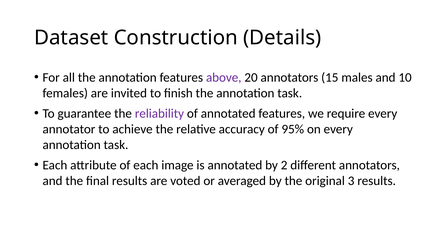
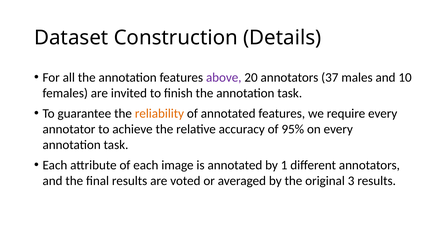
15: 15 -> 37 (330, 77)
reliability colour: purple -> orange (159, 113)
2: 2 -> 1 (284, 165)
